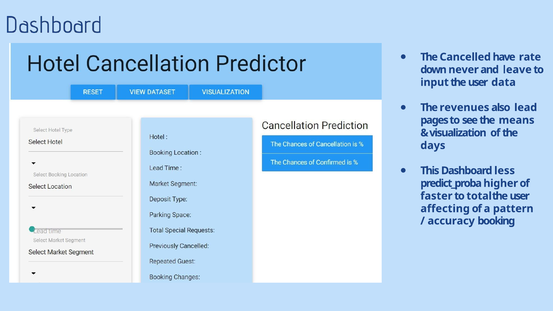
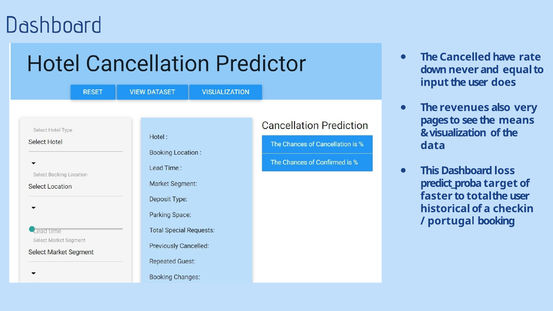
leave: leave -> equal (517, 70)
data: data -> does (504, 82)
lead: lead -> very (526, 108)
days: days -> data (433, 146)
less: less -> loss (505, 171)
higher: higher -> target (501, 183)
affecting: affecting -> historical (445, 209)
pattern: pattern -> checkin (513, 209)
accuracy: accuracy -> portugal (451, 221)
